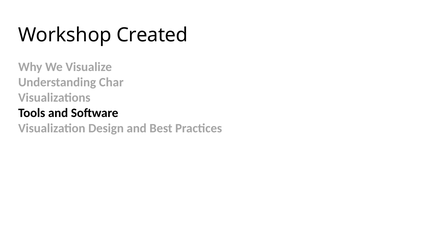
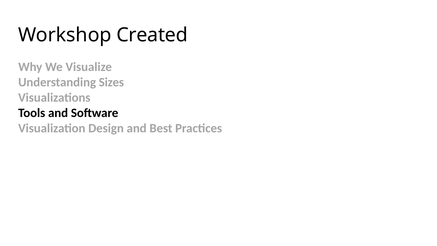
Char: Char -> Sizes (111, 82)
